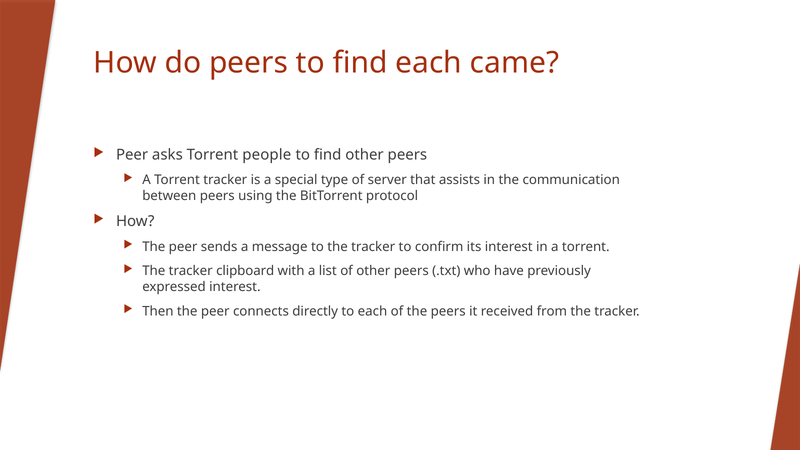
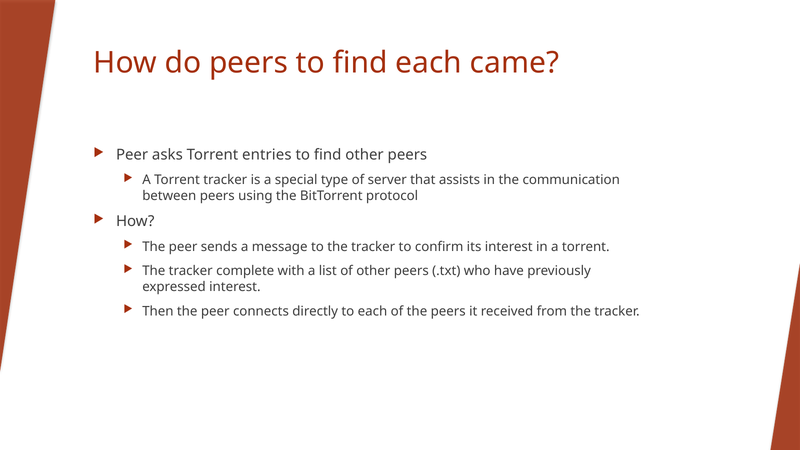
people: people -> entries (267, 155)
clipboard: clipboard -> complete (245, 271)
